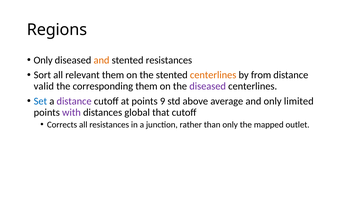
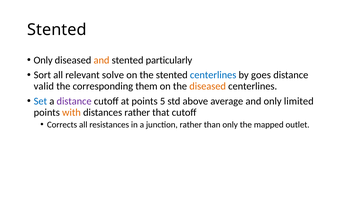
Regions: Regions -> Stented (57, 30)
stented resistances: resistances -> particularly (169, 60)
relevant them: them -> solve (113, 75)
centerlines colour: orange -> blue (213, 75)
from: from -> goes (261, 75)
diseased colour: purple -> orange (208, 86)
9: 9 -> 5 (163, 101)
with colour: purple -> orange (71, 112)
distances global: global -> rather (137, 112)
